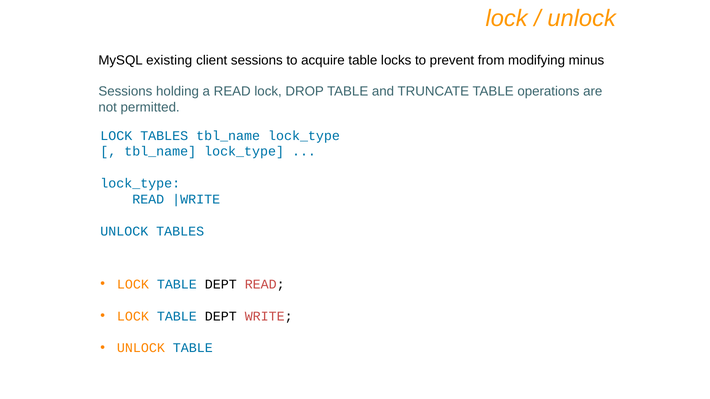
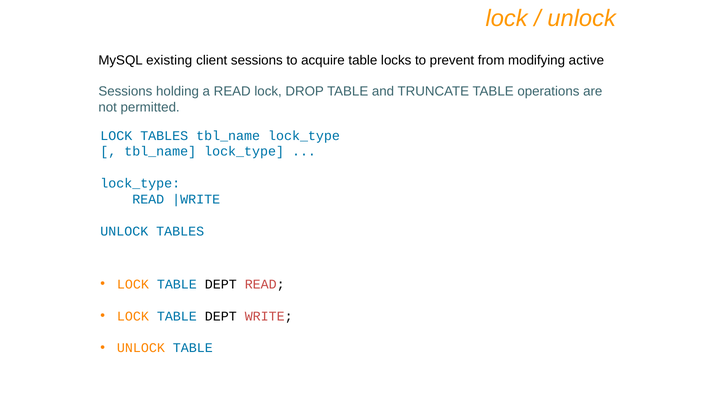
minus: minus -> active (586, 60)
